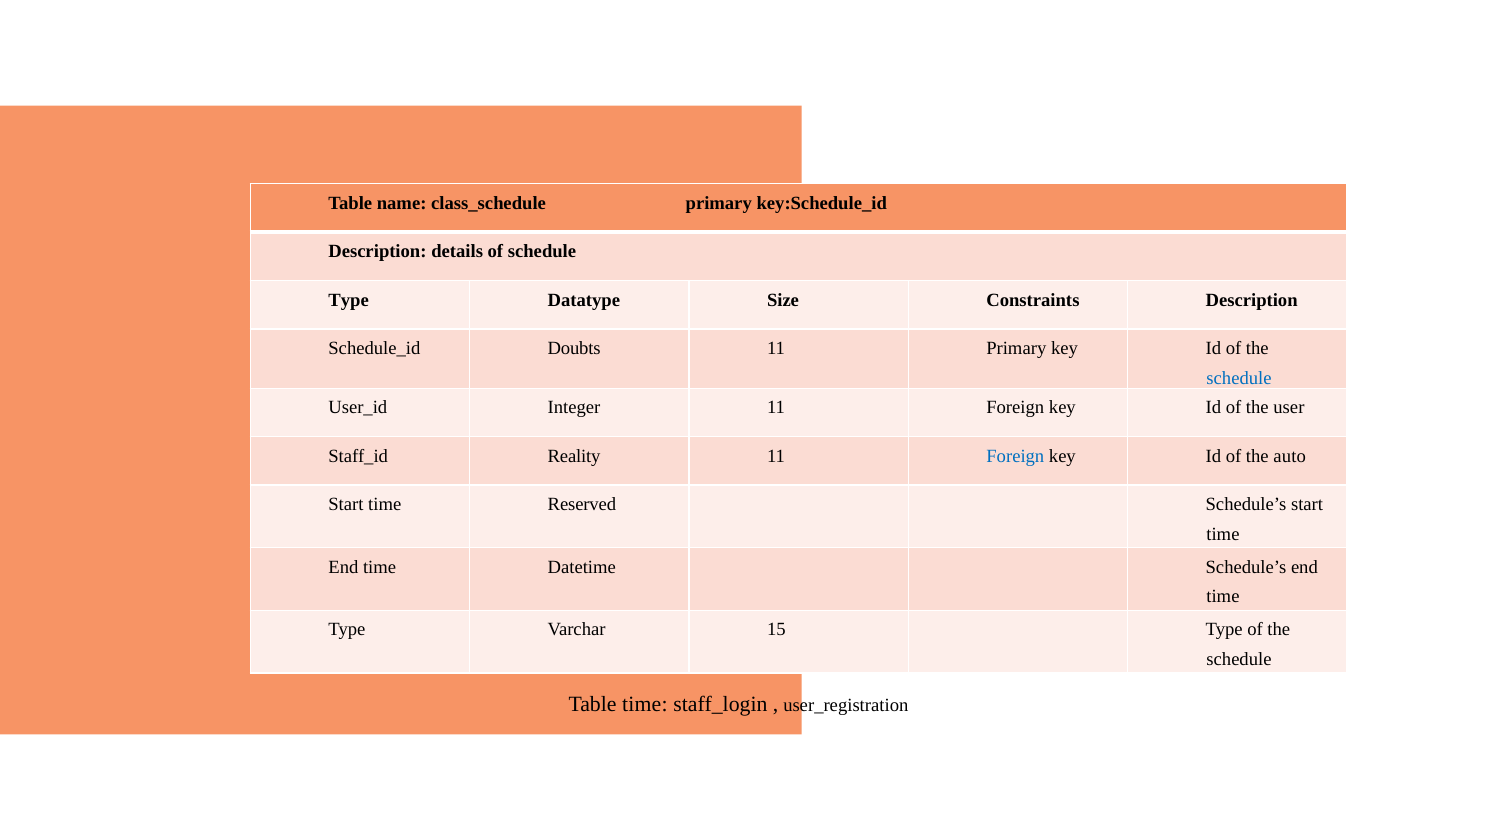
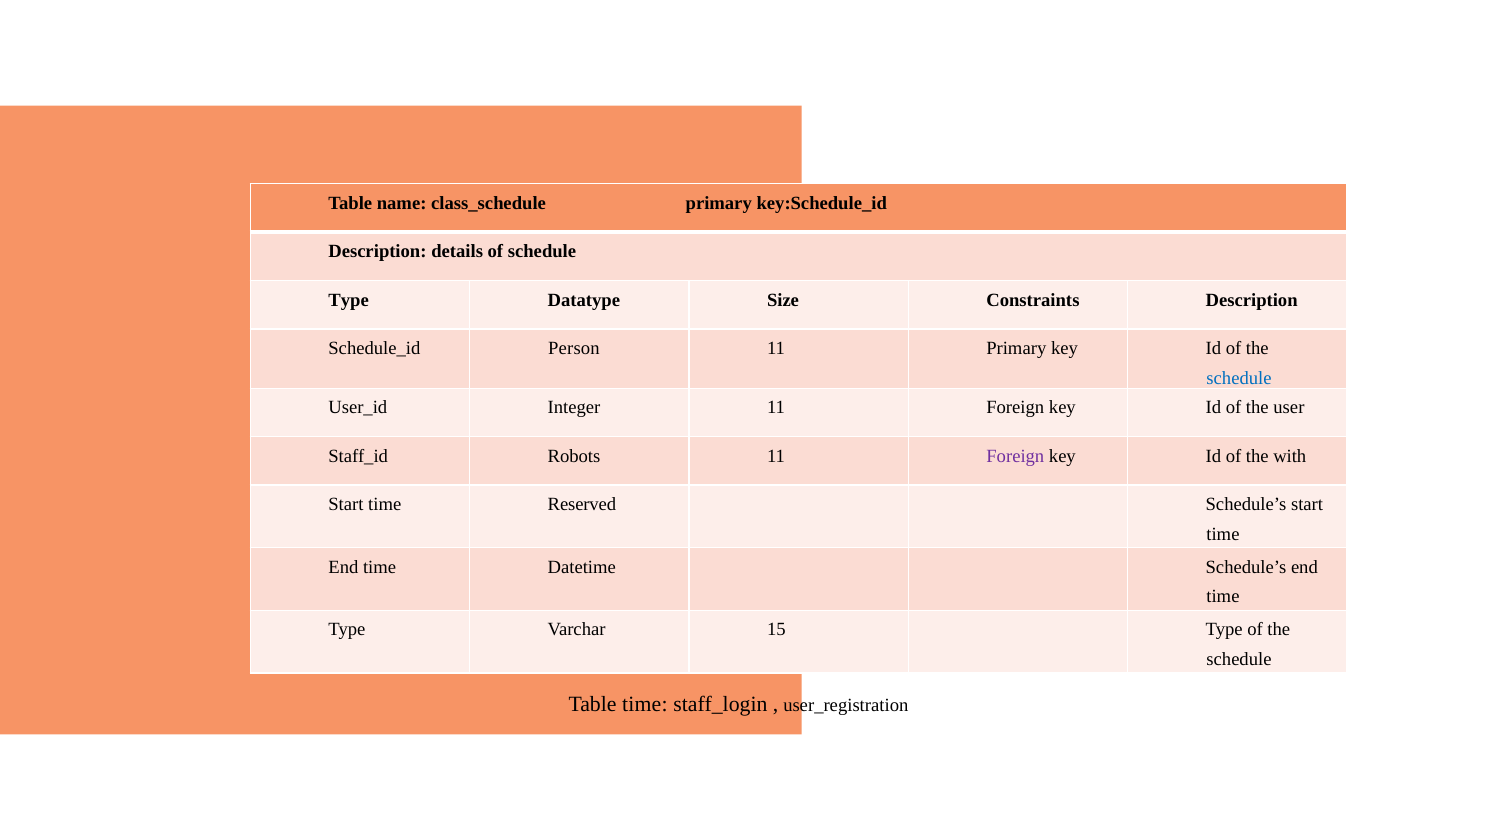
Doubts: Doubts -> Person (574, 348)
Reality: Reality -> Robots (574, 456)
Foreign colour: blue -> purple (1015, 456)
auto: auto -> with (1290, 456)
